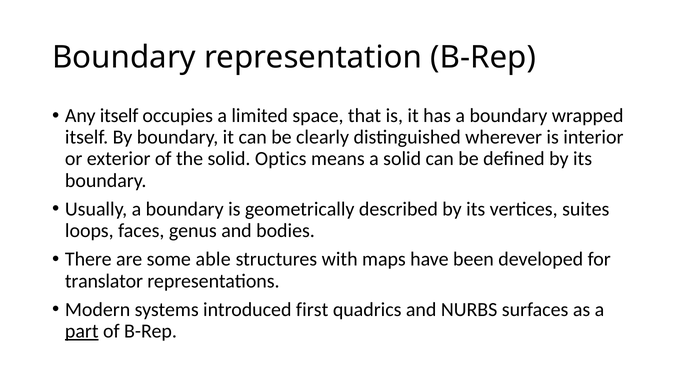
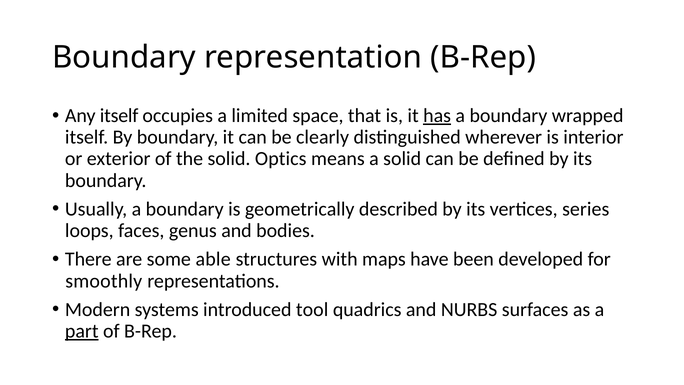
has underline: none -> present (437, 116)
suites: suites -> series (586, 209)
translator: translator -> smoothly (104, 281)
first: first -> tool (312, 309)
